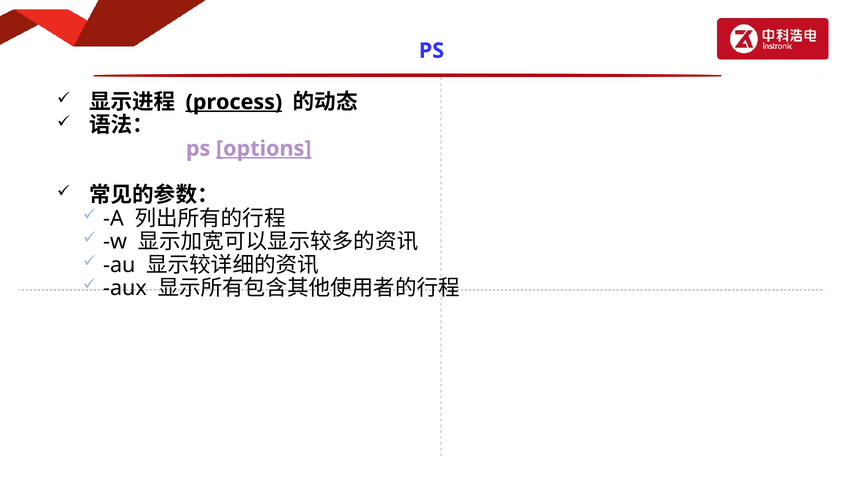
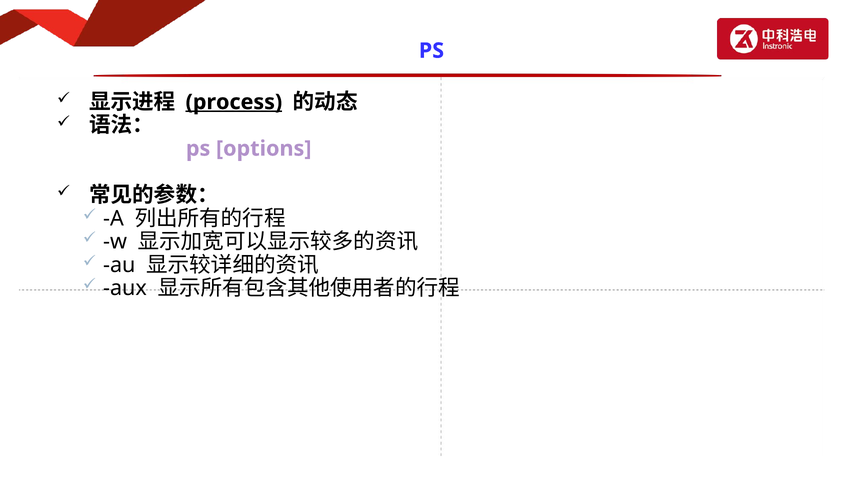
options underline: present -> none (264, 149)
